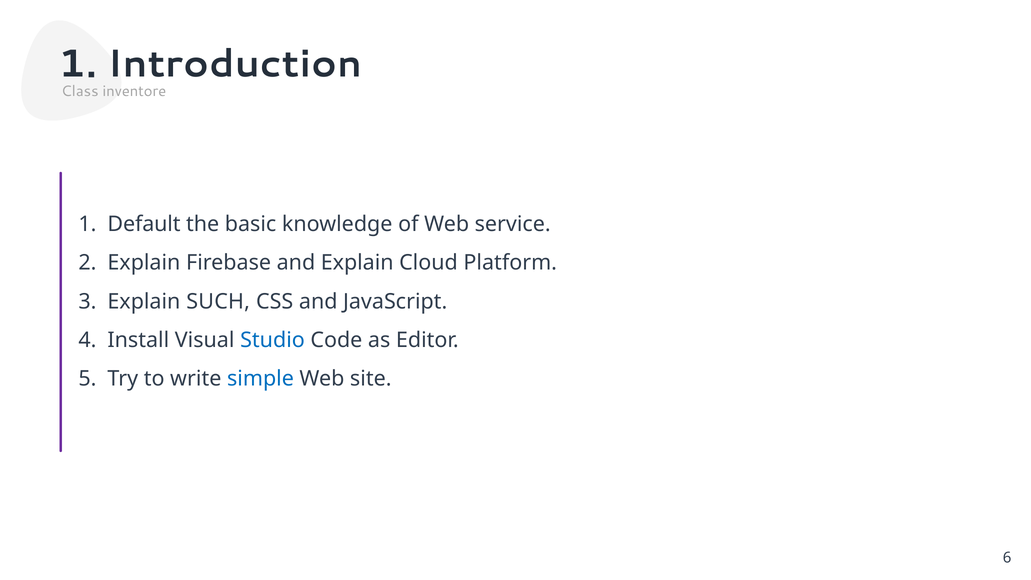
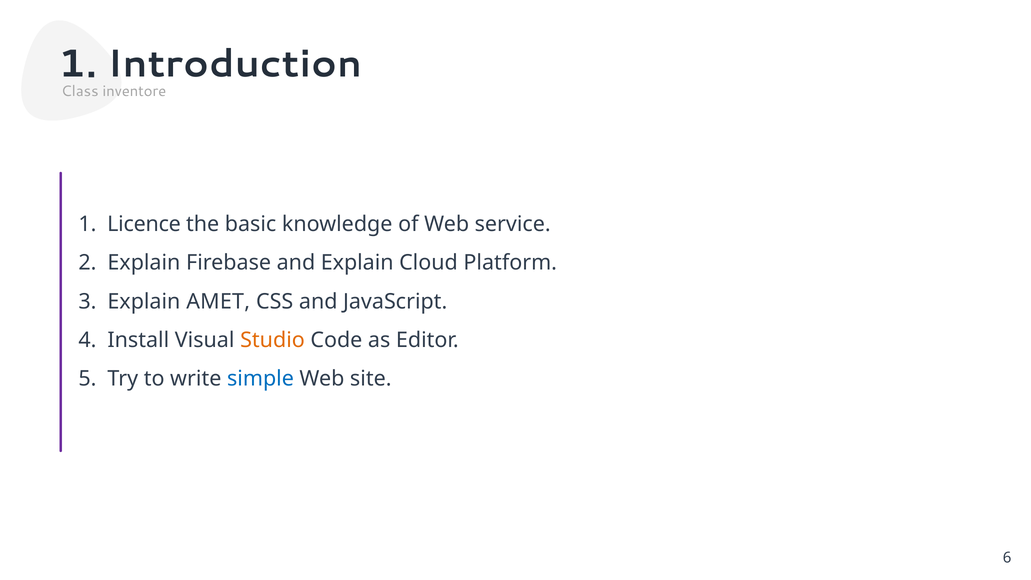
Default: Default -> Licence (144, 224)
SUCH: SUCH -> AMET (218, 302)
Studio colour: blue -> orange (272, 340)
